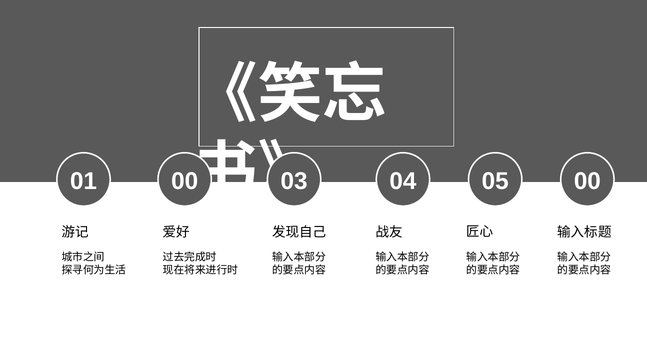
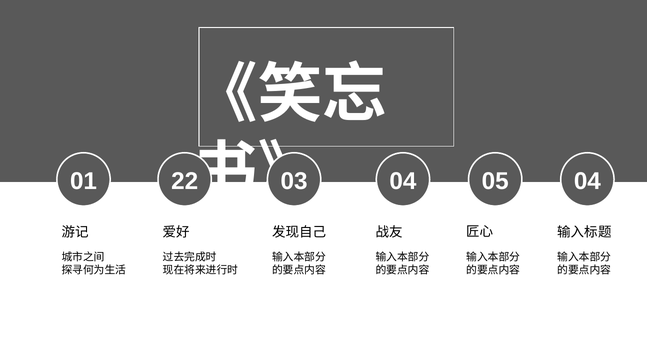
01 00: 00 -> 22 (185, 181)
04 00: 00 -> 04 (587, 181)
